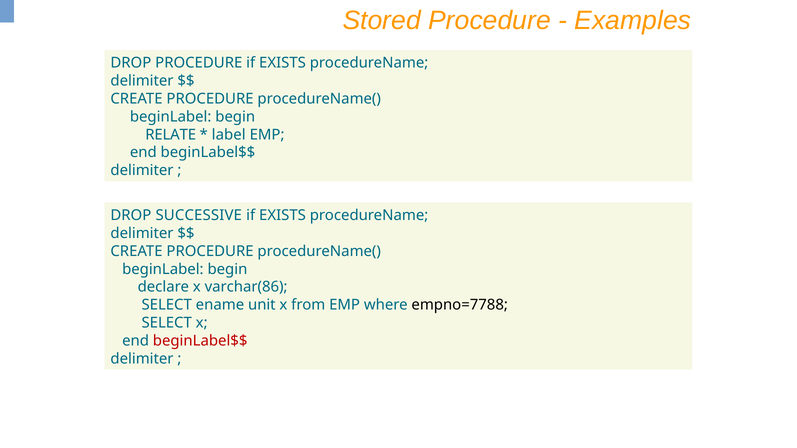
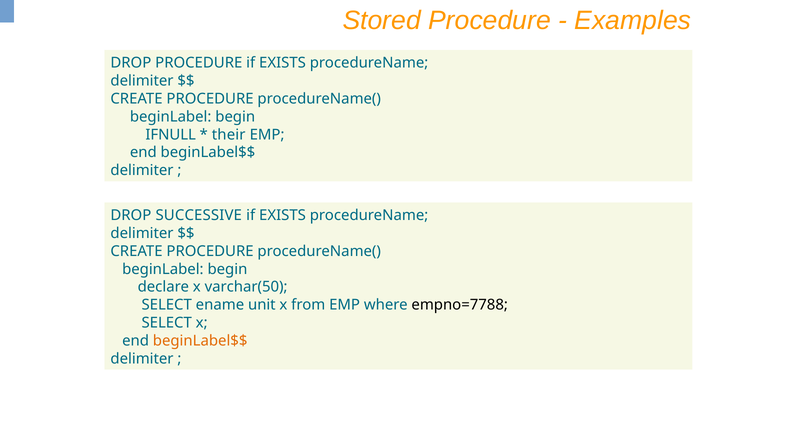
RELATE: RELATE -> IFNULL (171, 135)
label: label -> their (229, 135)
varchar(86: varchar(86 -> varchar(50 (246, 287)
beginLabel$$ colour: red -> orange (200, 341)
